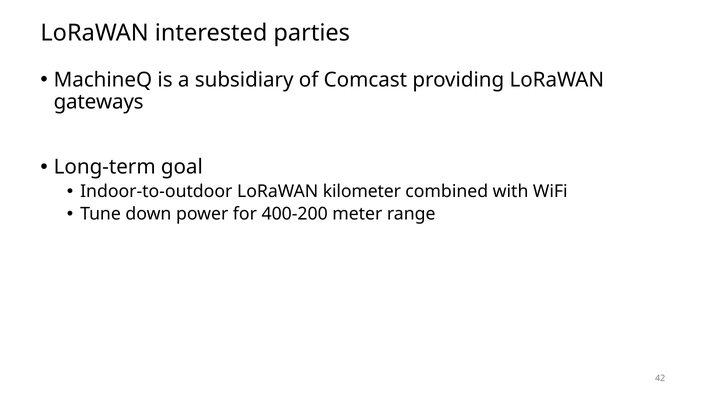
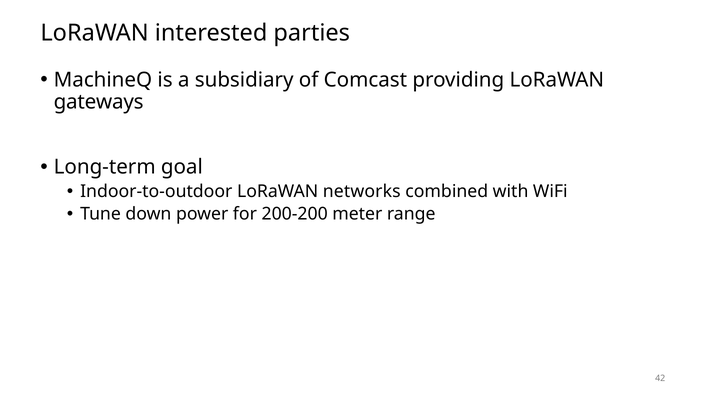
kilometer: kilometer -> networks (362, 192)
400-200: 400-200 -> 200-200 (295, 214)
